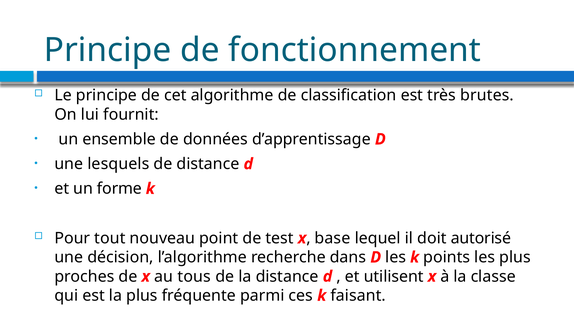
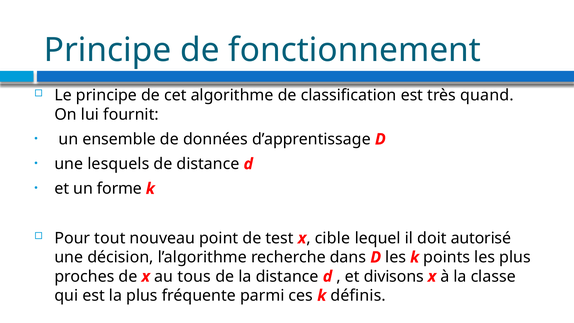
brutes: brutes -> quand (487, 95)
base: base -> cible (333, 238)
utilisent: utilisent -> divisons (394, 276)
faisant: faisant -> définis (358, 295)
